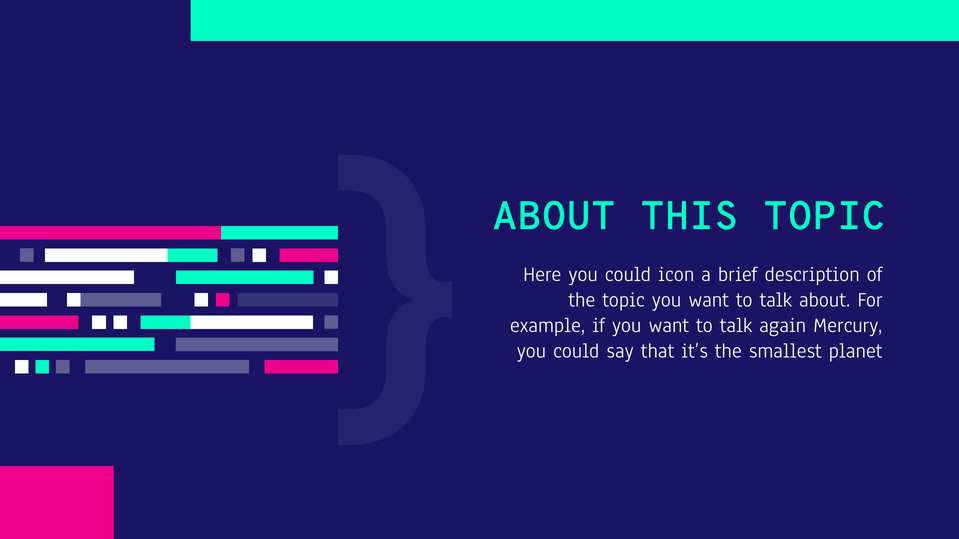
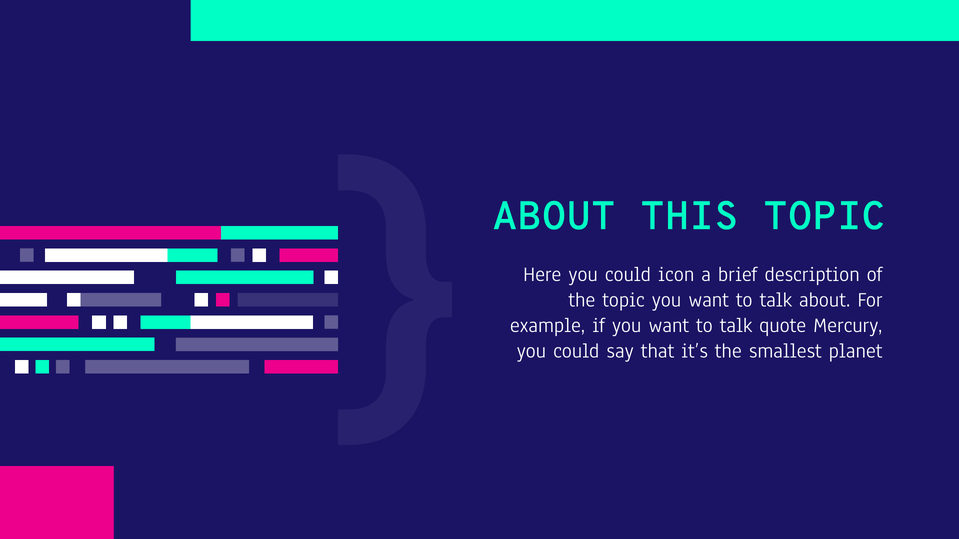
again: again -> quote (783, 325)
